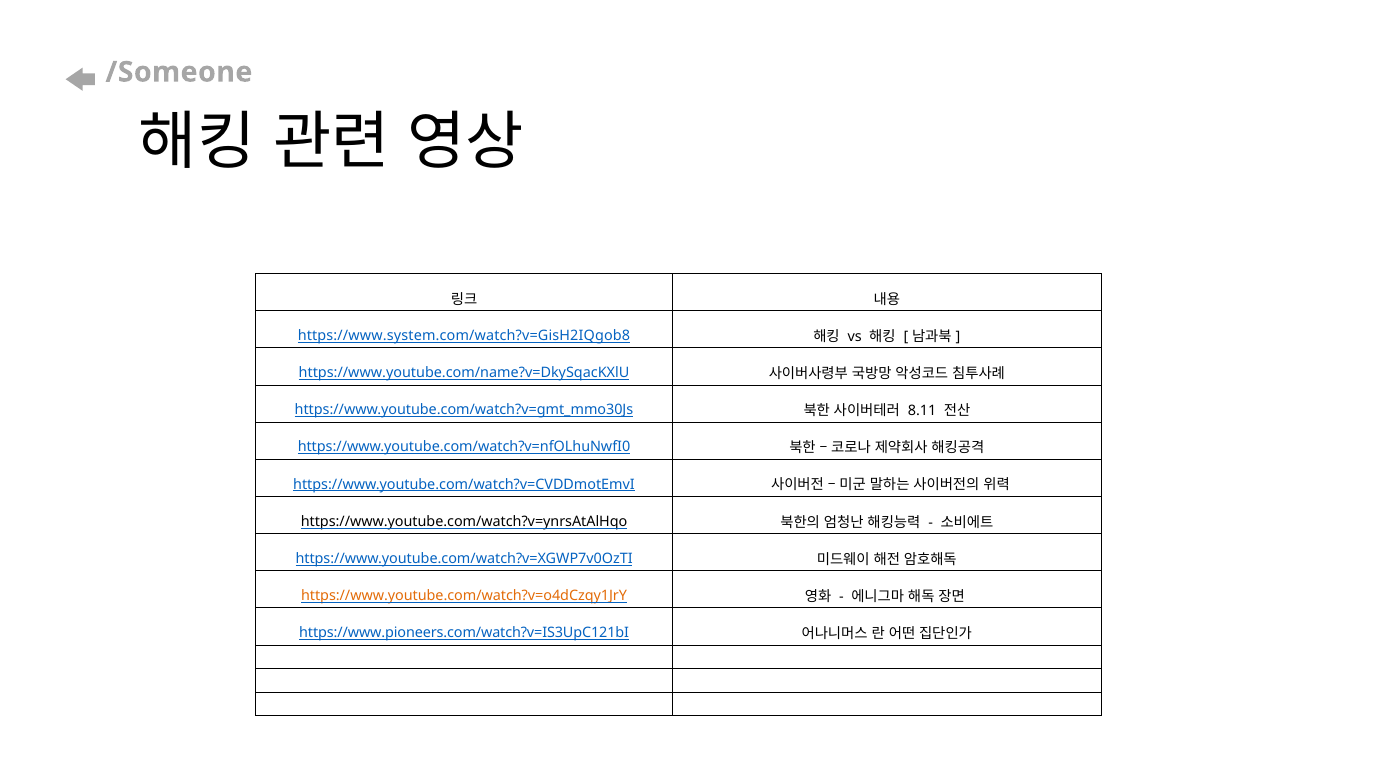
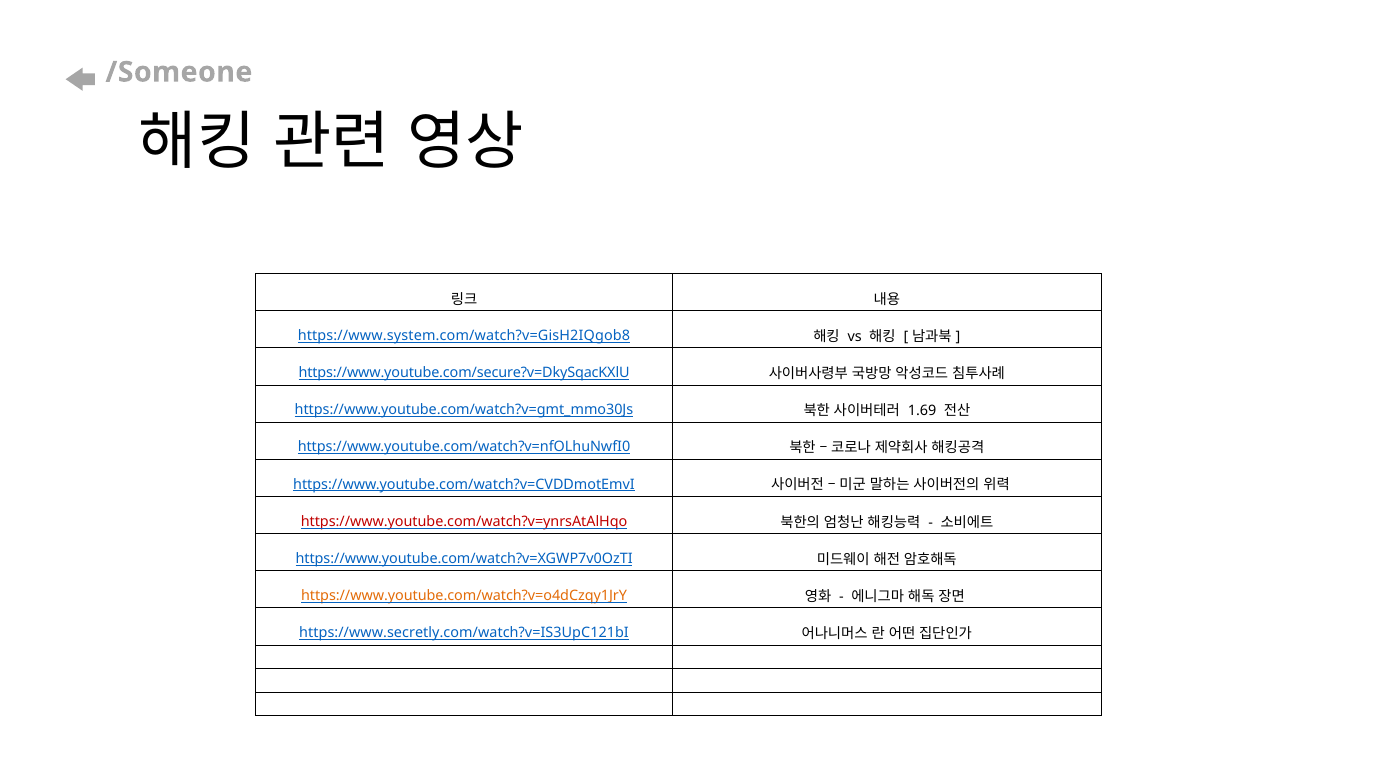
https://www.youtube.com/name?v=DkySqacKXlU: https://www.youtube.com/name?v=DkySqacKXlU -> https://www.youtube.com/secure?v=DkySqacKXlU (464, 373)
8.11: 8.11 -> 1.69 (922, 411)
https://www.youtube.com/watch?v=ynrsAtAlHqo colour: black -> red (464, 521)
https://www.pioneers.com/watch?v=IS3UpC121bI: https://www.pioneers.com/watch?v=IS3UpC121bI -> https://www.secretly.com/watch?v=IS3UpC121bI (464, 633)
